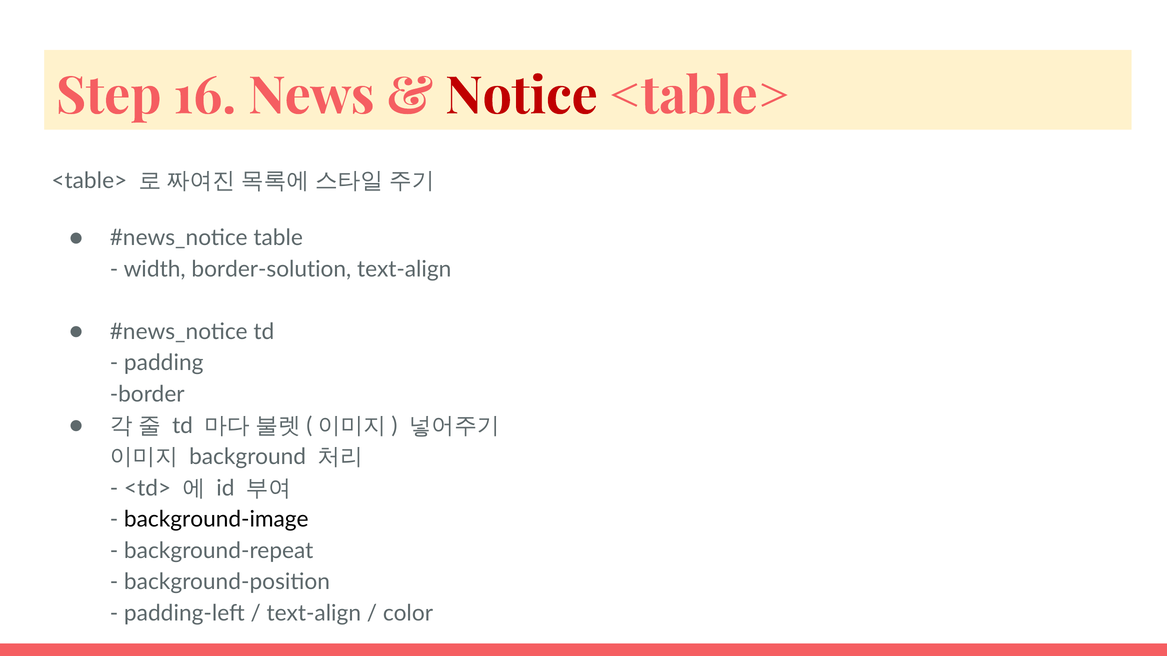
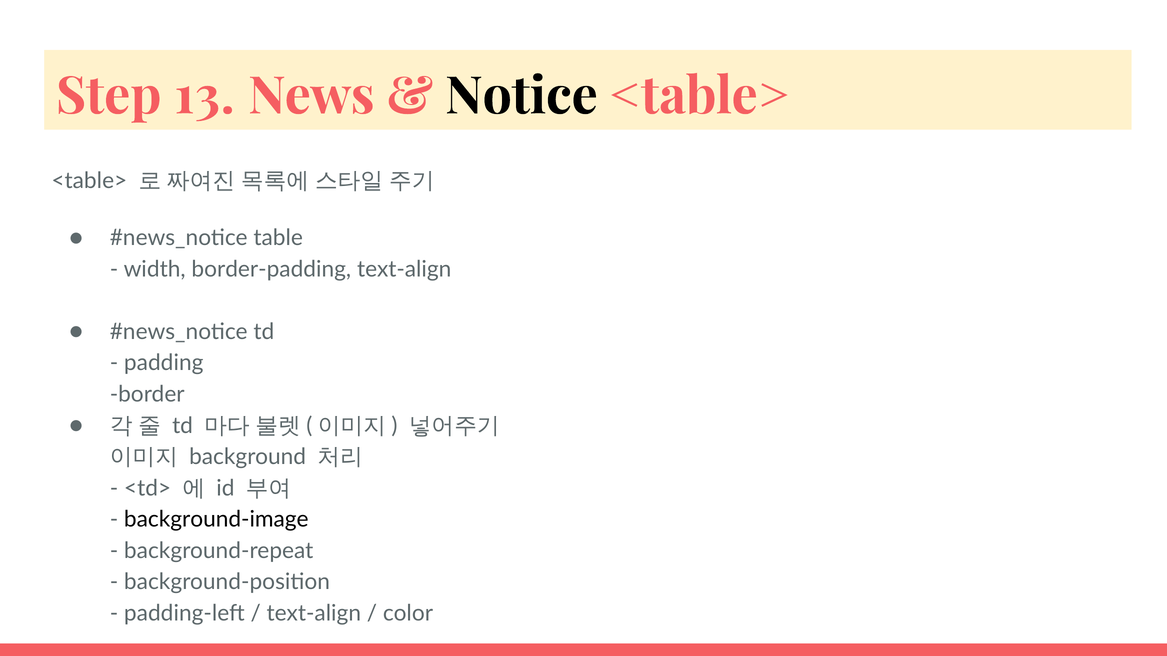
16: 16 -> 13 (205, 96)
Notice colour: red -> black (521, 96)
border-solution: border-solution -> border-padding (271, 269)
